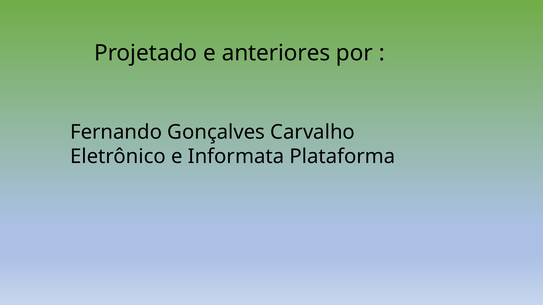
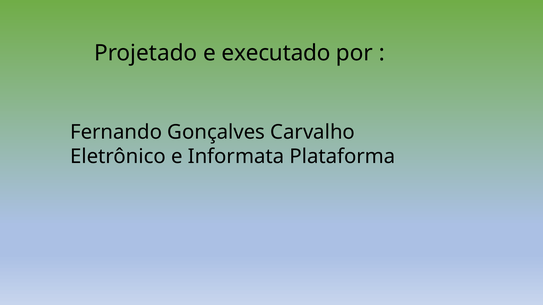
anteriores: anteriores -> executado (276, 53)
